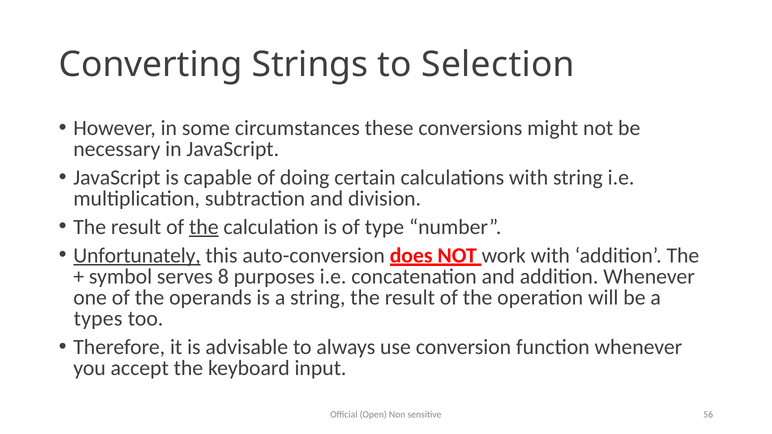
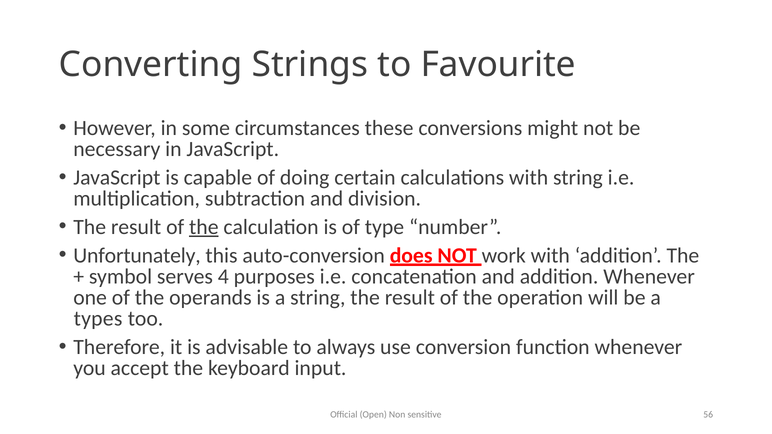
Selection: Selection -> Favourite (498, 65)
Unfortunately underline: present -> none (137, 256)
8: 8 -> 4 (223, 277)
